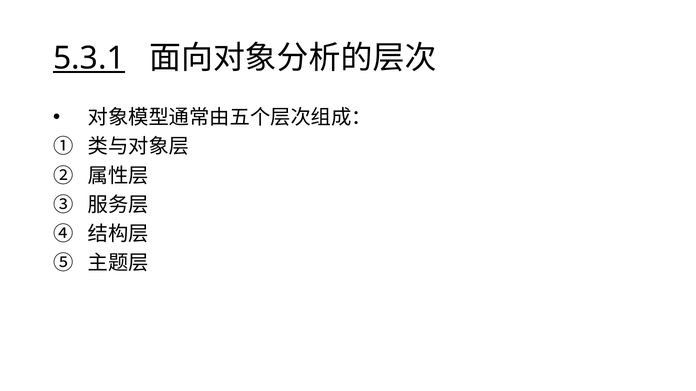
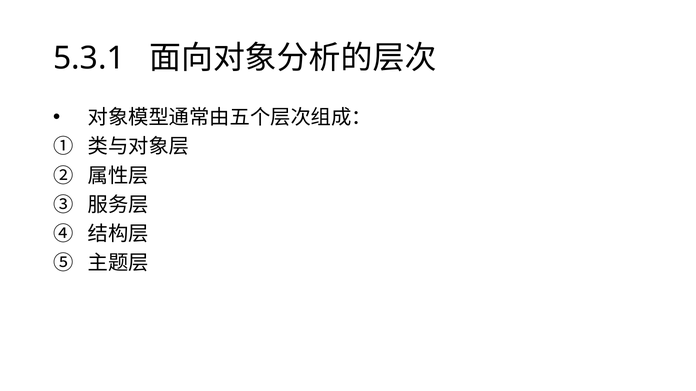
5.3.1 underline: present -> none (89, 58)
